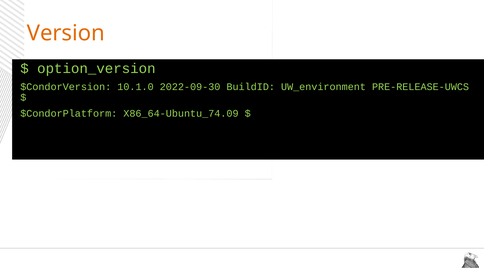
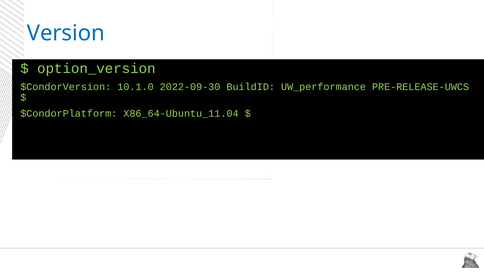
Version colour: orange -> blue (66, 33)
UW_environment: UW_environment -> UW_performance (323, 87)
X86_64-Ubuntu_74.09: X86_64-Ubuntu_74.09 -> X86_64-Ubuntu_11.04 (181, 114)
